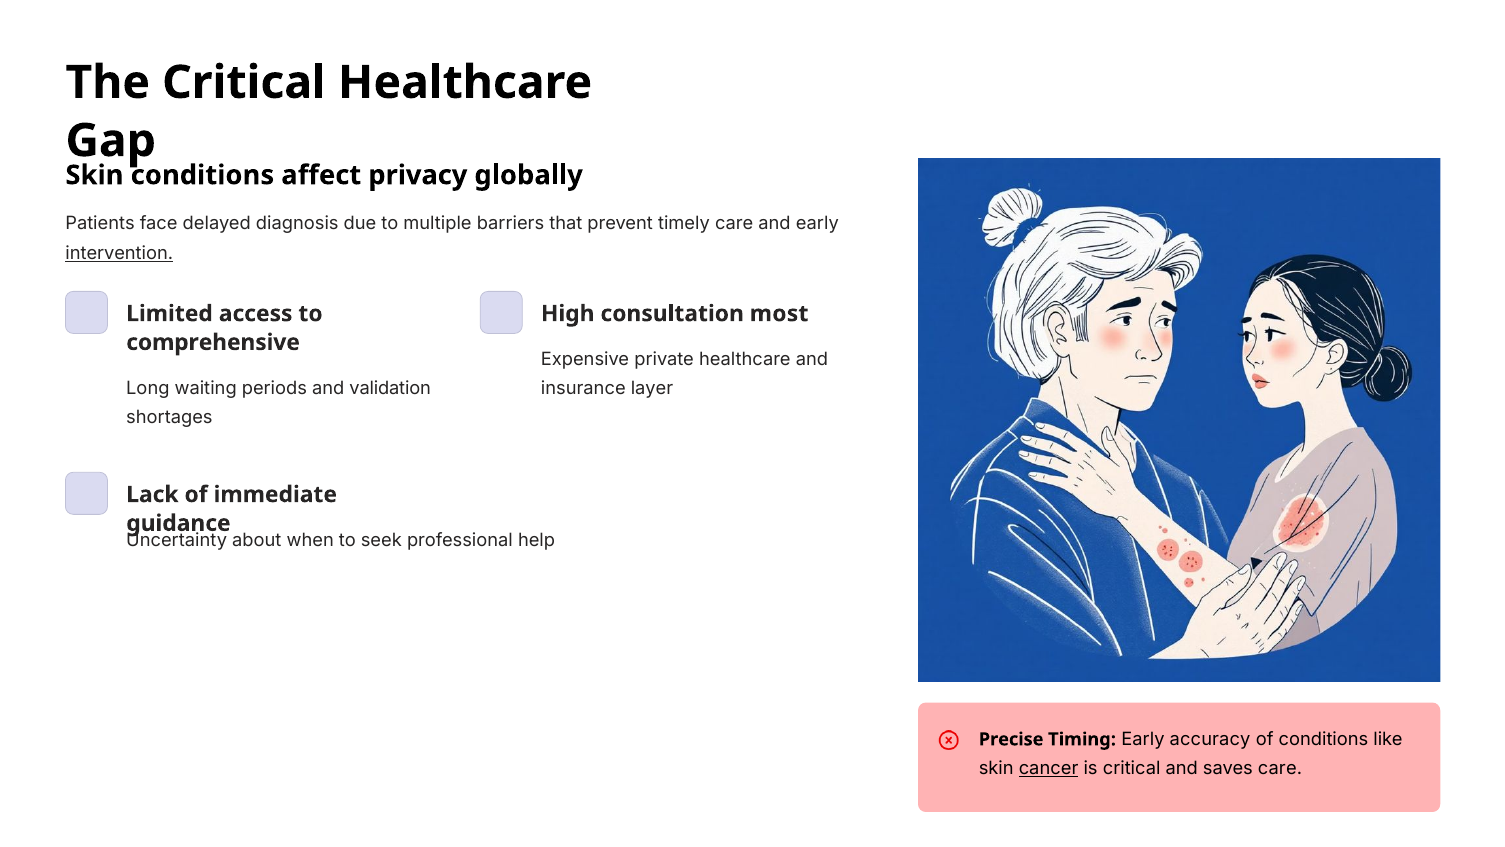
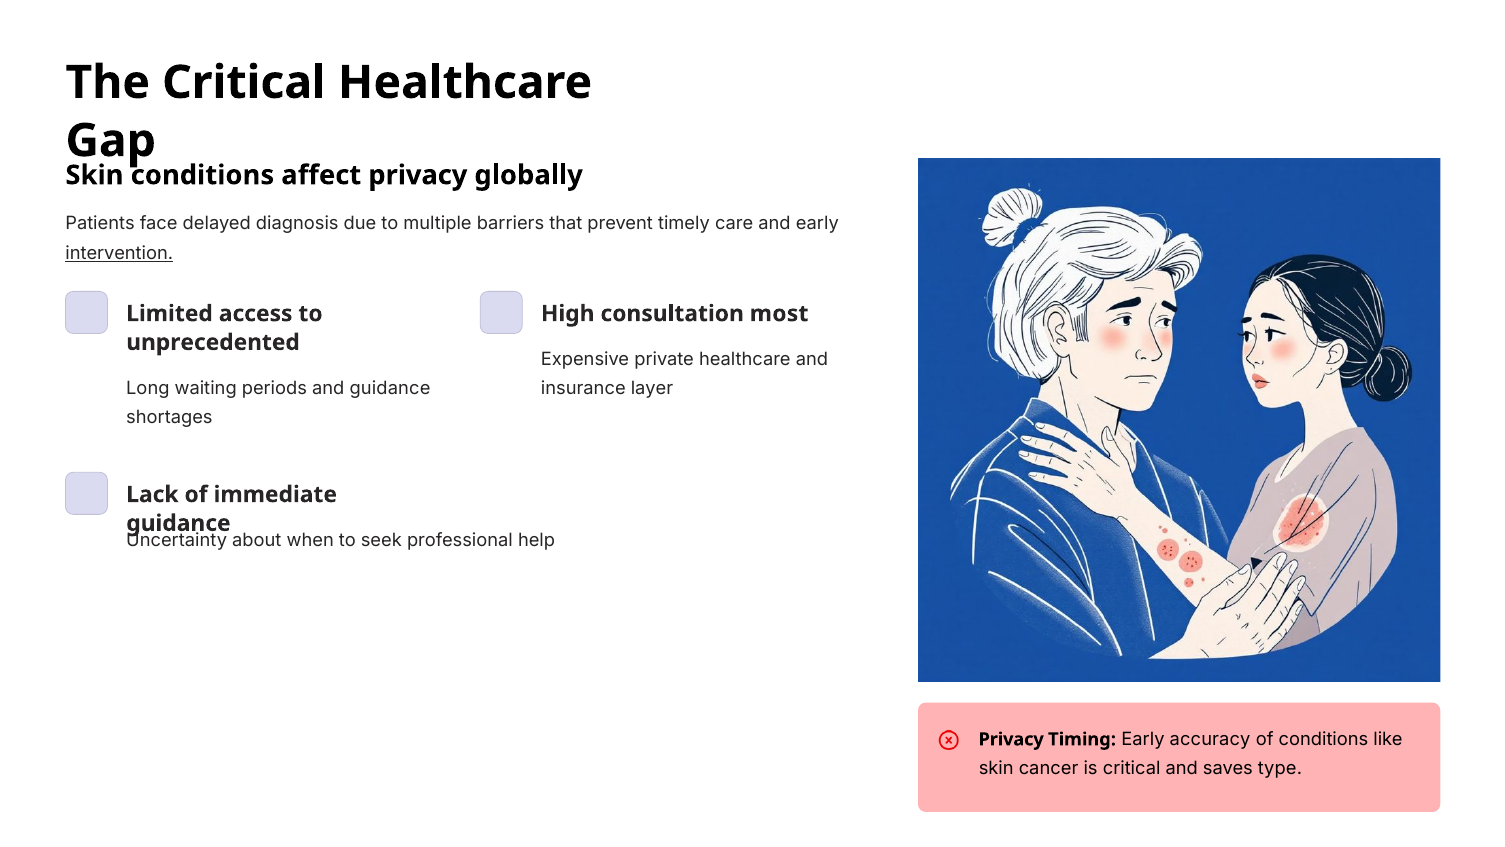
comprehensive: comprehensive -> unprecedented (213, 342)
and validation: validation -> guidance (390, 388)
Precise: Precise -> Privacy (1011, 739)
cancer underline: present -> none (1049, 768)
saves care: care -> type (1280, 768)
